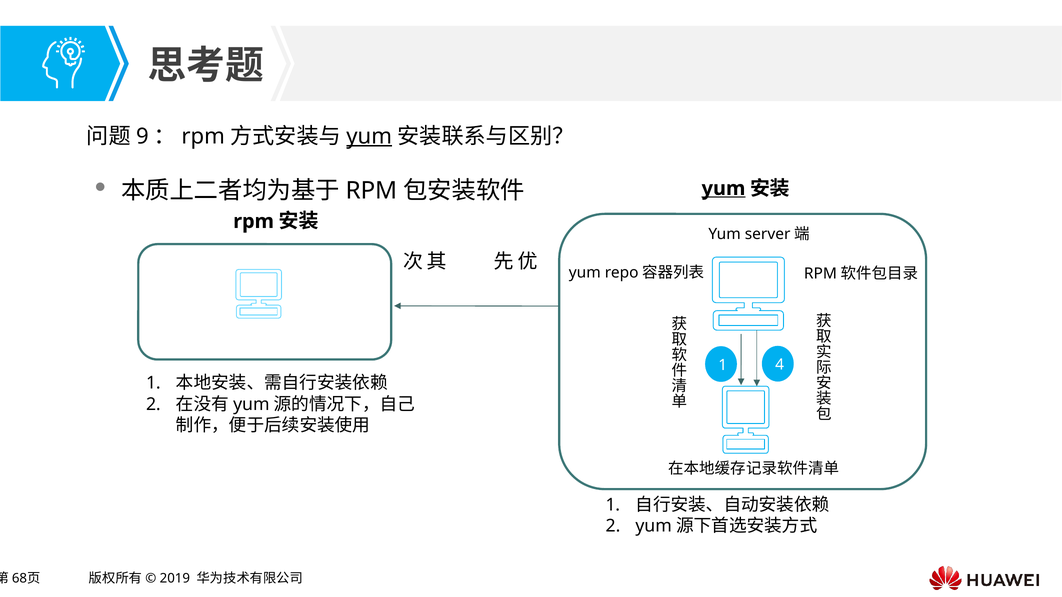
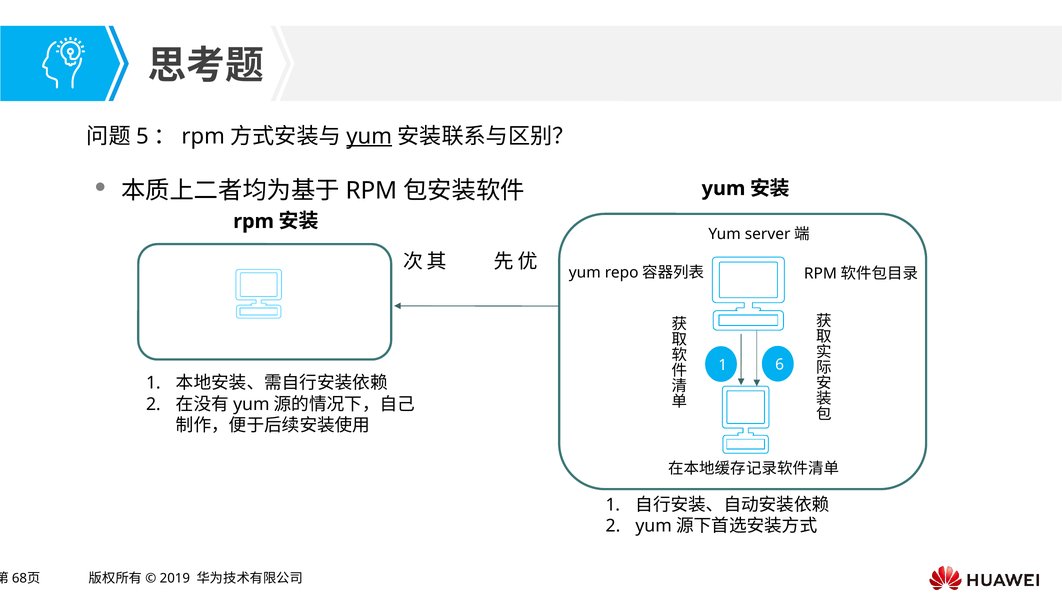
9: 9 -> 5 (142, 136)
yum underline: present -> none (723, 189)
4: 4 -> 6 (780, 365)
